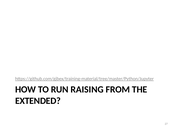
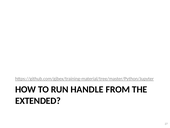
RAISING: RAISING -> HANDLE (87, 89)
